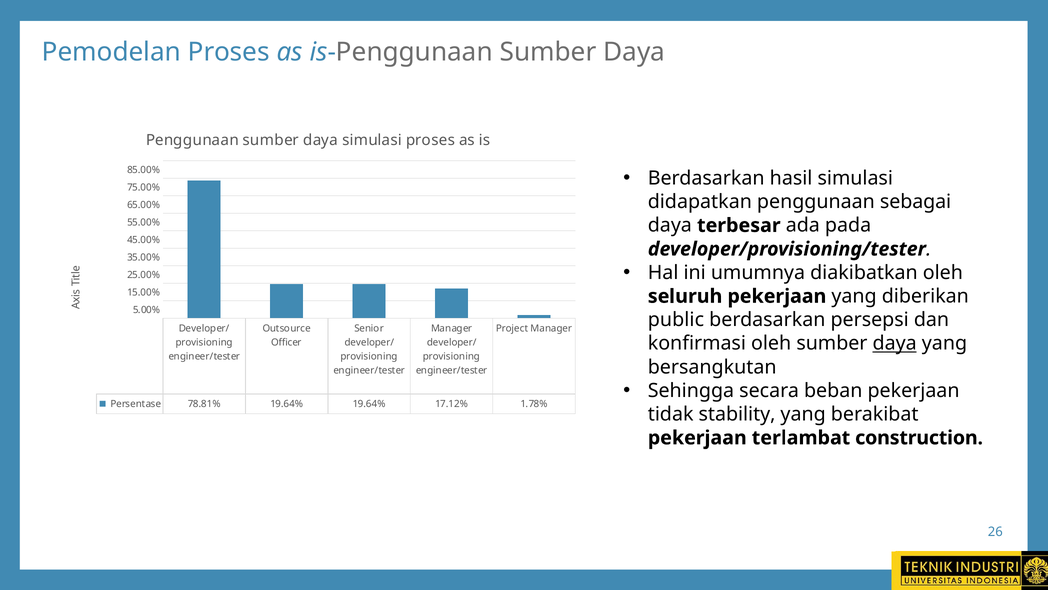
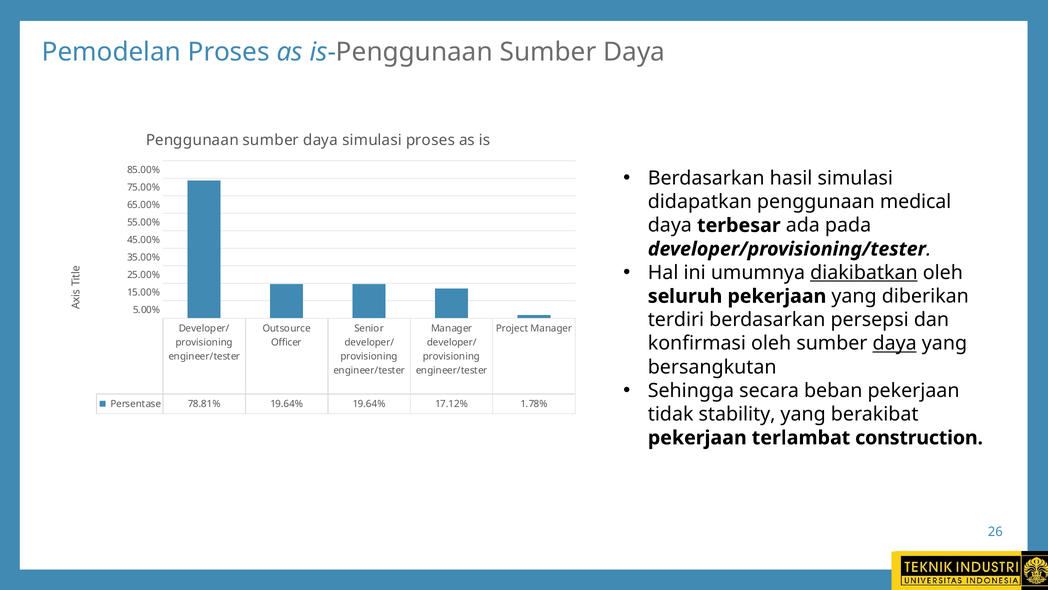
sebagai: sebagai -> medical (916, 202)
diakibatkan underline: none -> present (864, 272)
public: public -> terdiri (676, 320)
